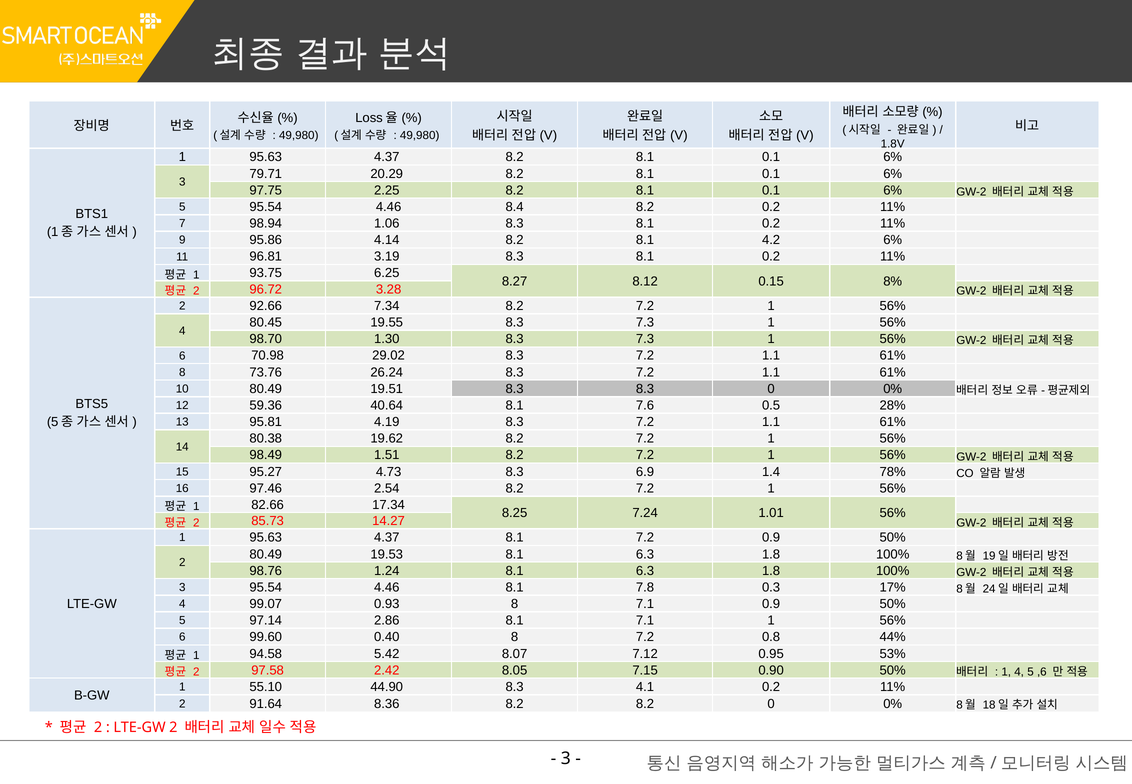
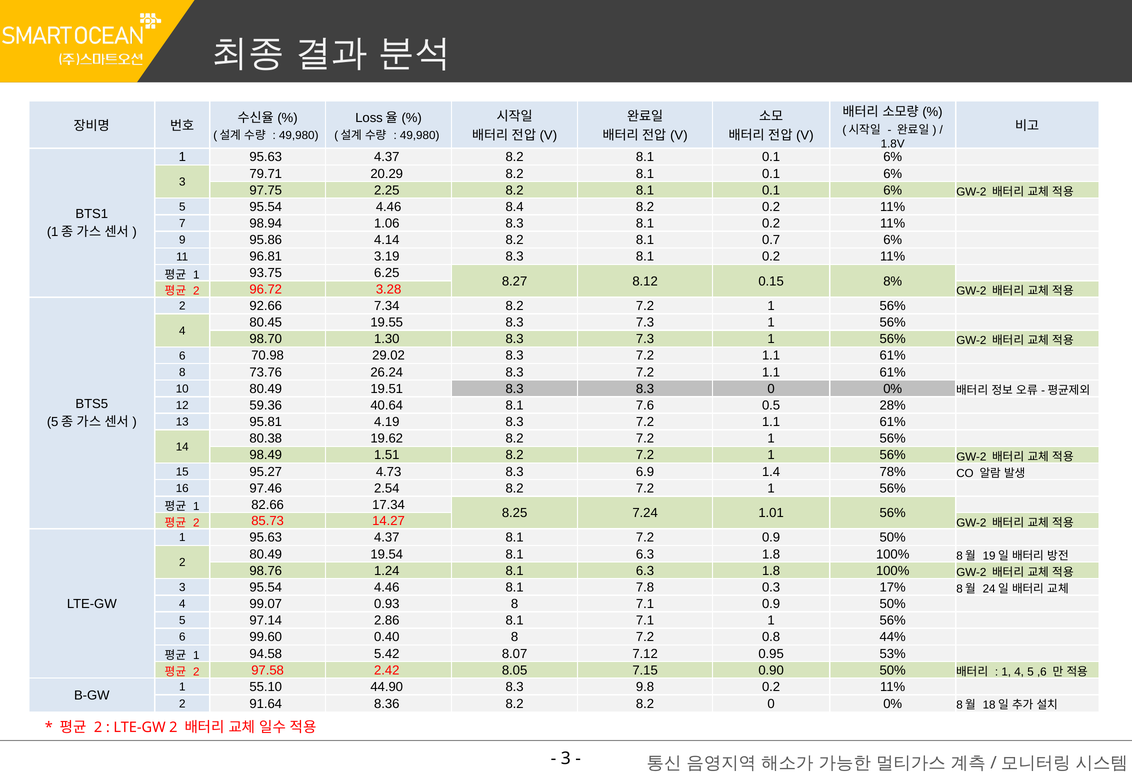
4.2: 4.2 -> 0.7 (771, 240)
19.53: 19.53 -> 19.54 (387, 554)
4.1: 4.1 -> 9.8 (645, 687)
